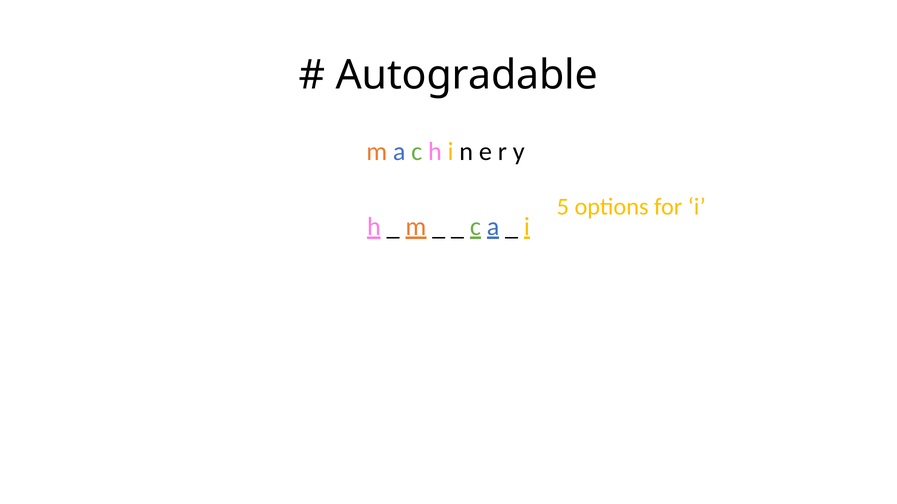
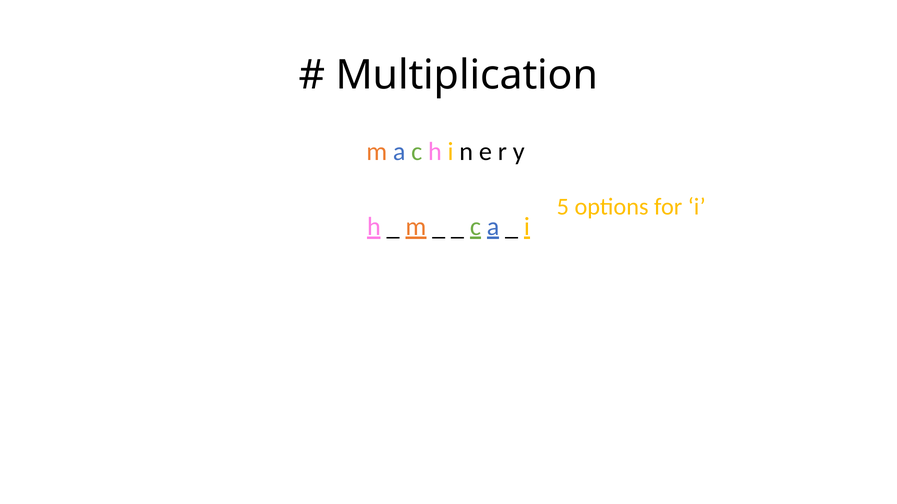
Autogradable: Autogradable -> Multiplication (467, 75)
